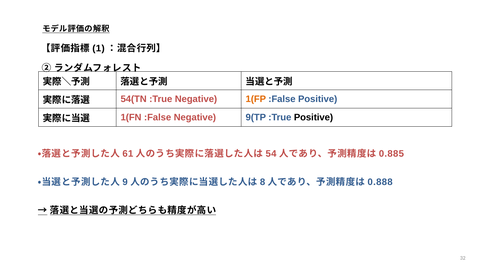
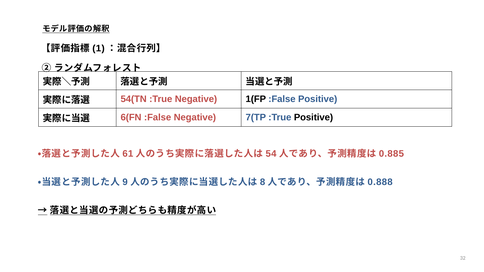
1(FP colour: orange -> black (256, 99)
1(FN: 1(FN -> 6(FN (131, 118)
9(TP: 9(TP -> 7(TP (256, 118)
